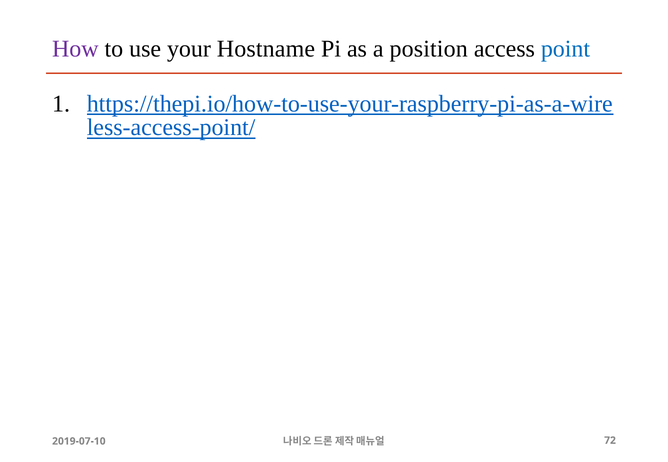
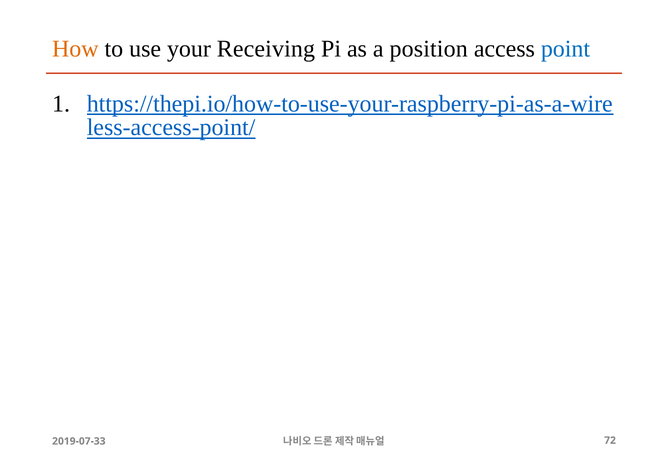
How colour: purple -> orange (75, 49)
Hostname: Hostname -> Receiving (266, 49)
2019-07-10: 2019-07-10 -> 2019-07-33 (79, 442)
